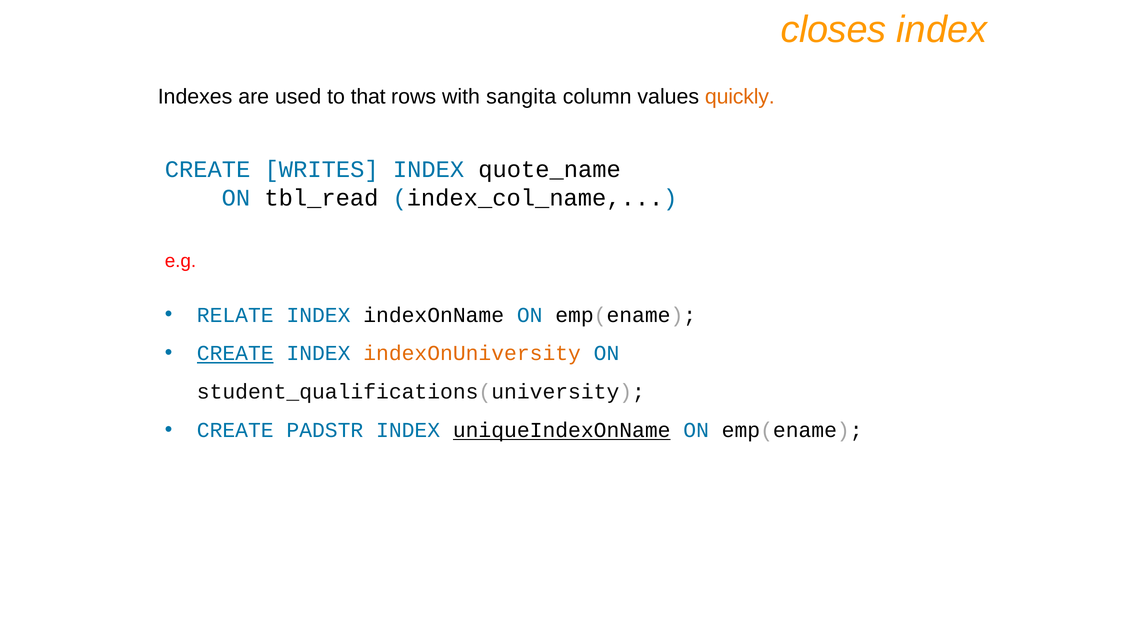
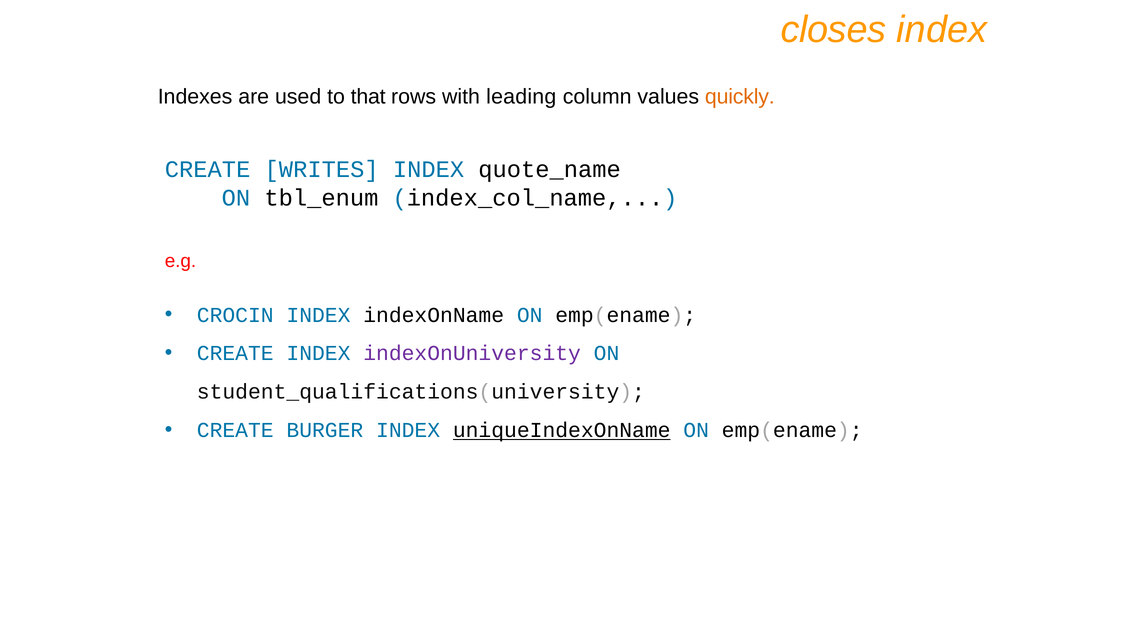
sangita: sangita -> leading (521, 97)
tbl_read: tbl_read -> tbl_enum (321, 198)
RELATE: RELATE -> CROCIN (235, 315)
CREATE underline: present -> none (235, 354)
indexOnUniversity colour: orange -> purple (472, 354)
PADSTR: PADSTR -> BURGER (325, 430)
